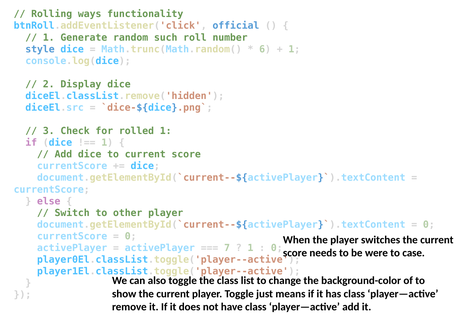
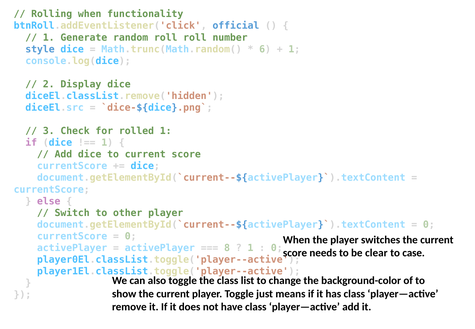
Rolling ways: ways -> when (90, 14)
random such: such -> roll (166, 37)
7: 7 -> 8 (227, 248)
were: were -> clear (376, 253)
